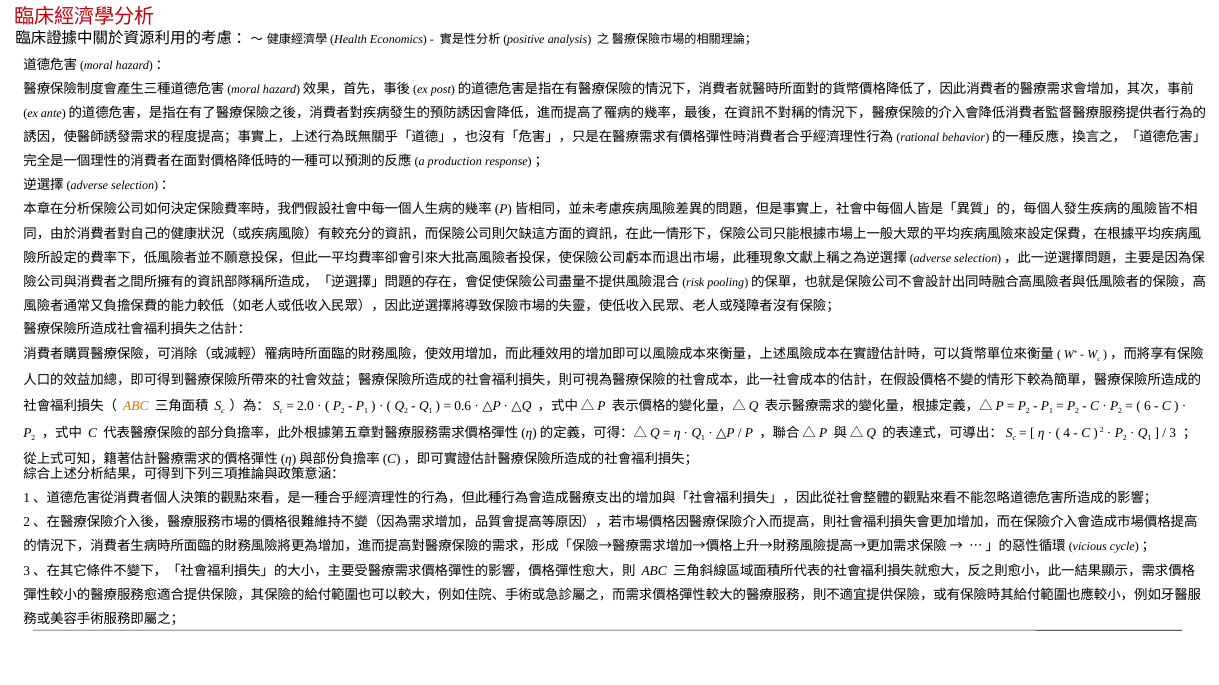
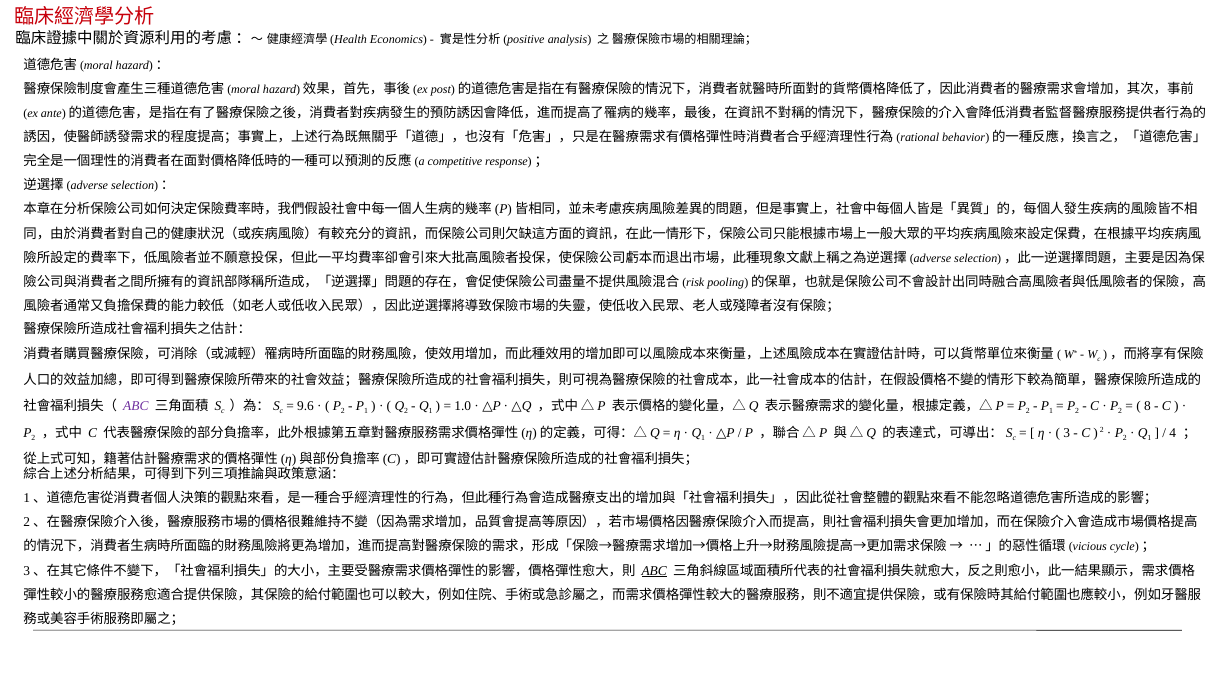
production: production -> competitive (455, 162)
ABC colour: orange -> purple (136, 406)
2.0: 2.0 -> 9.6 (306, 406)
0.6: 0.6 -> 1.0 (463, 406)
6: 6 -> 8 (1147, 406)
4: 4 -> 3 (1067, 433)
3: 3 -> 4 (1173, 433)
ABC underline: none -> present (654, 571)
